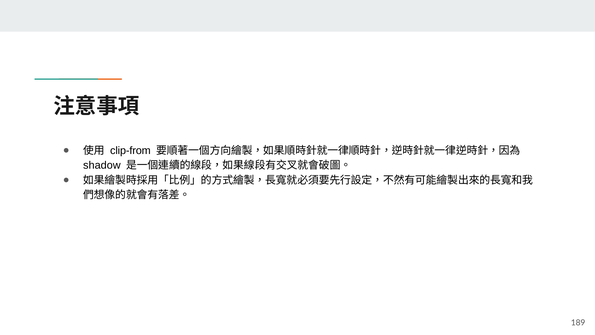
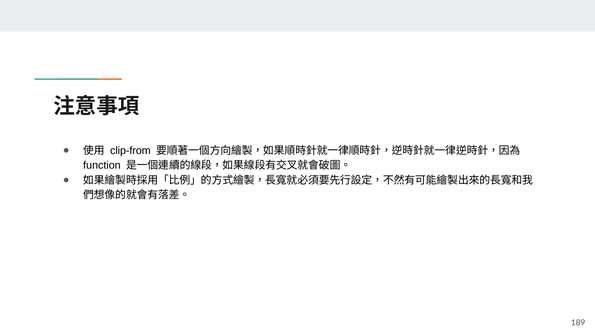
shadow: shadow -> function (102, 165)
